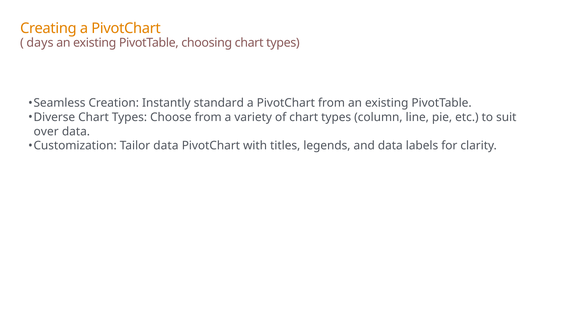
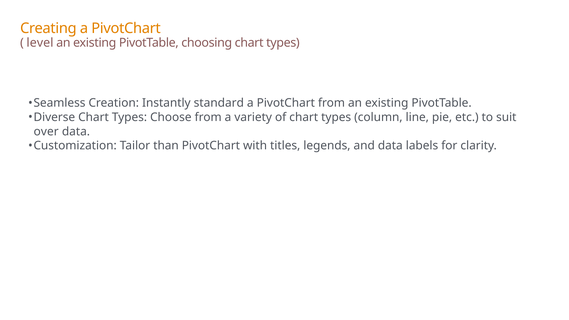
days: days -> level (40, 43)
Tailor data: data -> than (166, 146)
